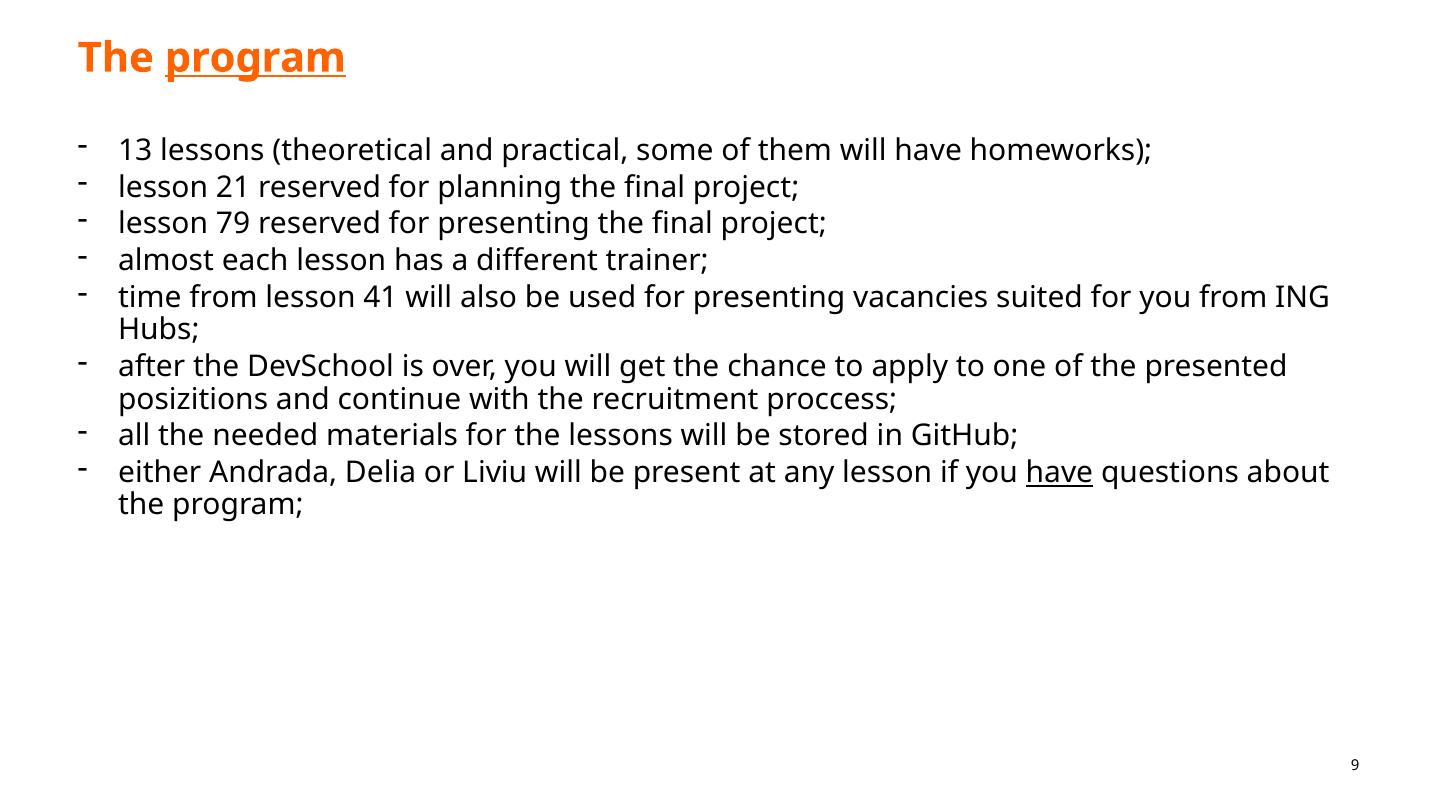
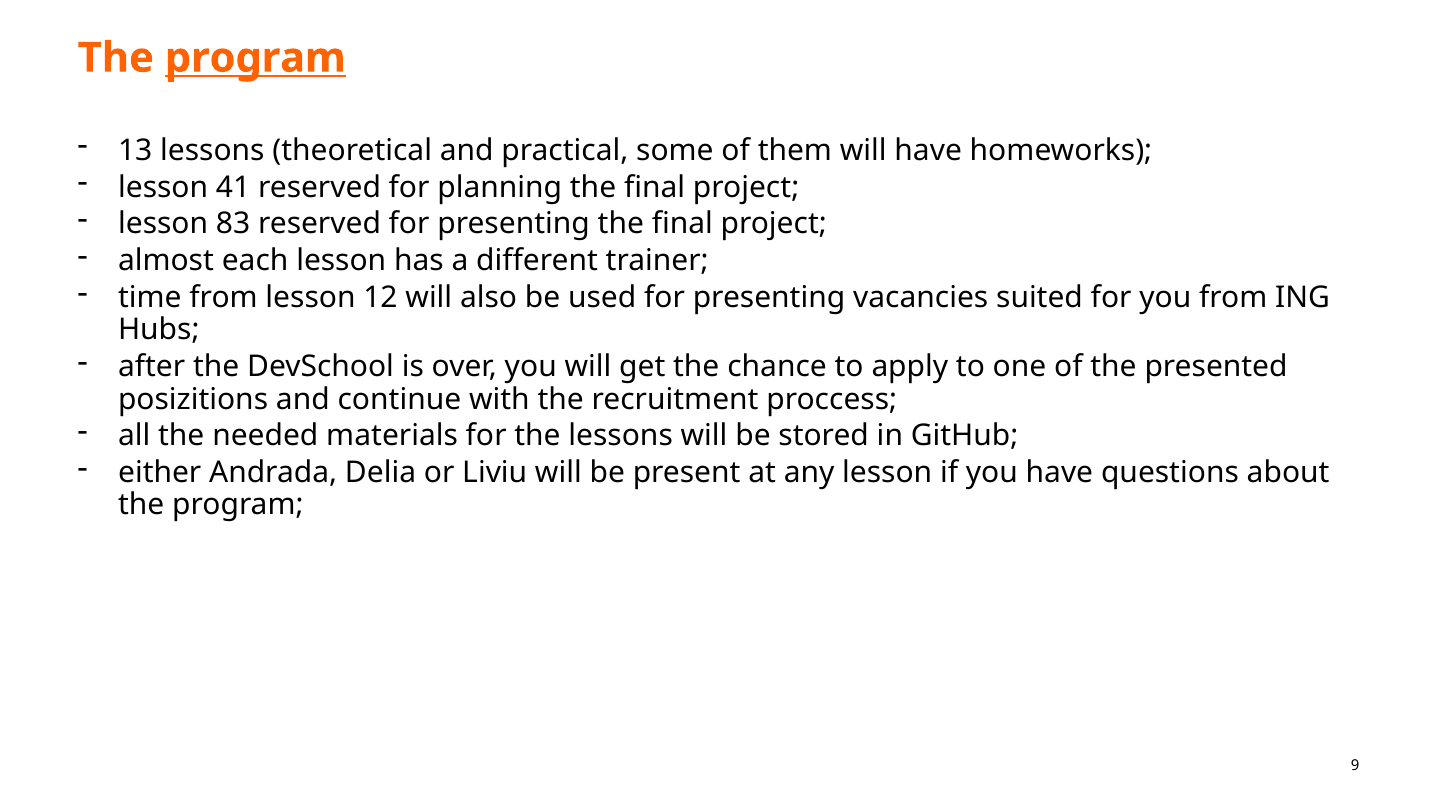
21: 21 -> 41 (233, 187)
79: 79 -> 83 (233, 224)
41: 41 -> 12 (380, 298)
have underline: present -> none (1059, 473)
